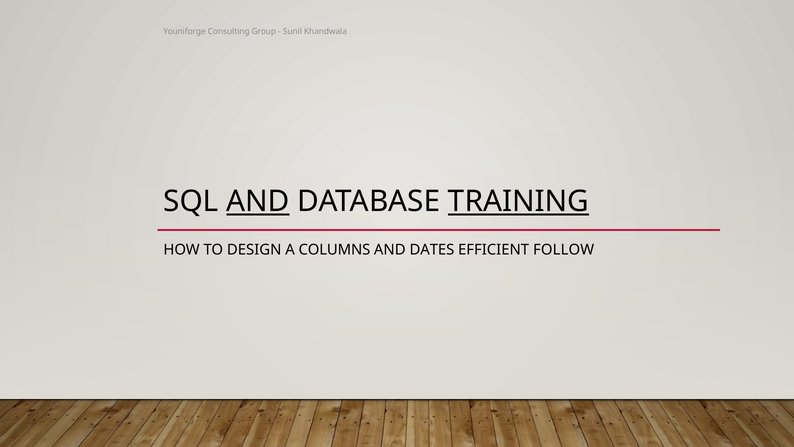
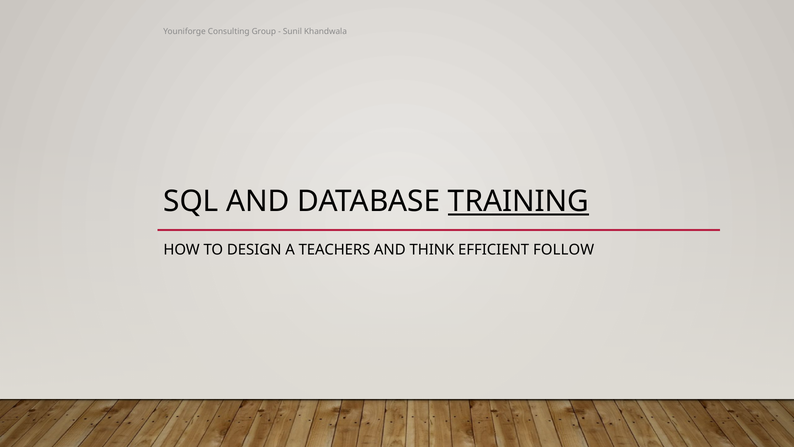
AND underline: present -> none (258, 201)
COLUMNS: COLUMNS -> TEACHERS (334, 249)
DATES: DATES -> THINK (432, 249)
